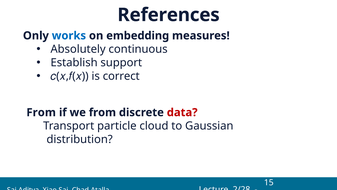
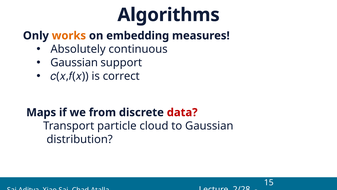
References: References -> Algorithms (169, 15)
works colour: blue -> orange (69, 36)
Establish: Establish -> Gaussian (74, 63)
From: From -> Maps (41, 112)
